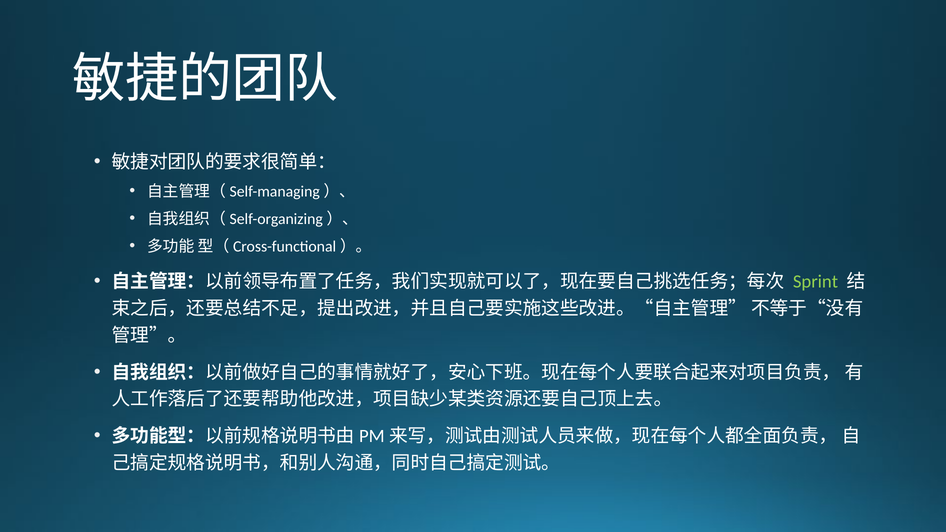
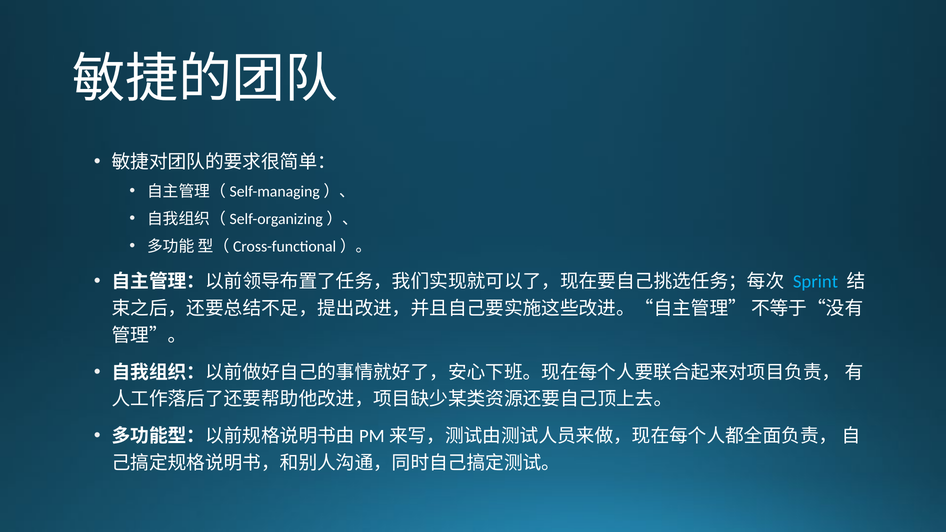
Sprint colour: light green -> light blue (815, 282)
